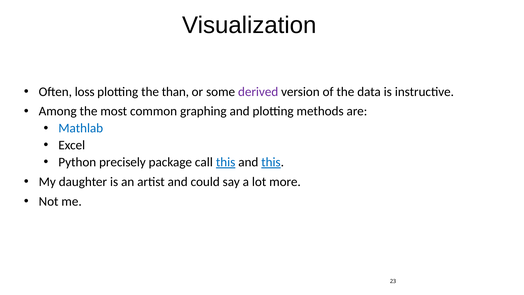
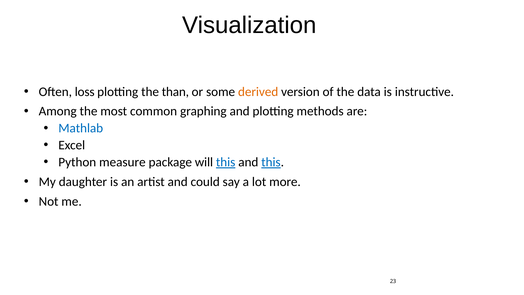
derived colour: purple -> orange (258, 92)
precisely: precisely -> measure (122, 162)
call: call -> will (204, 162)
